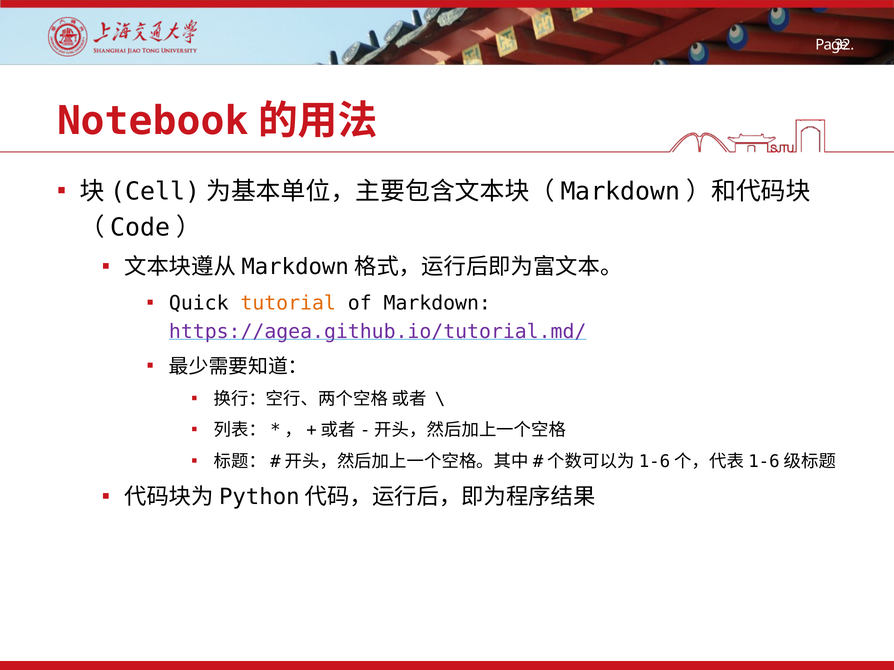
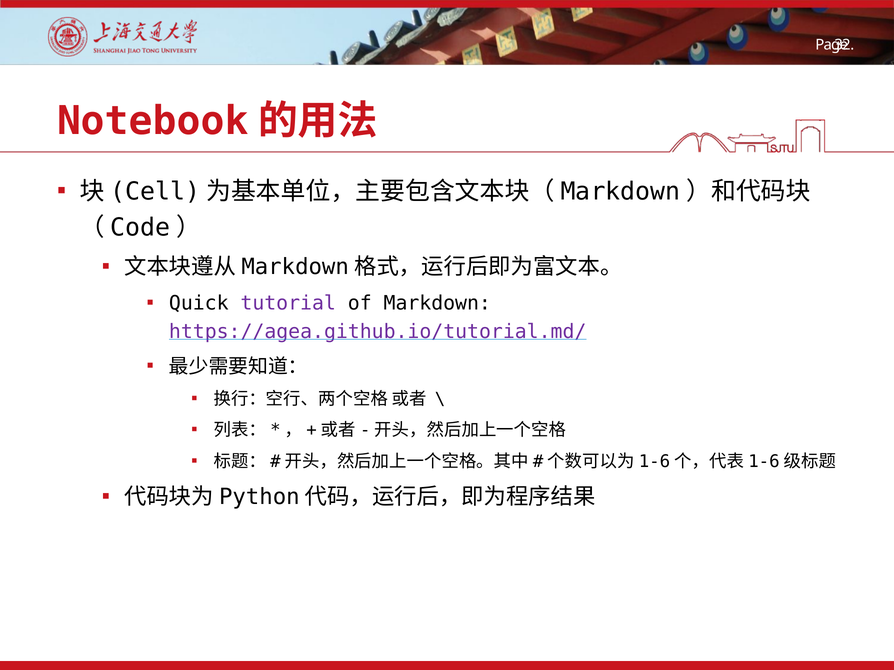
tutorial colour: orange -> purple (288, 303)
